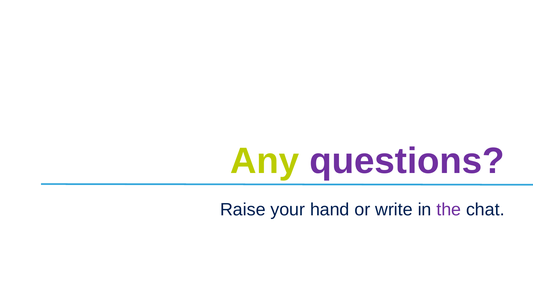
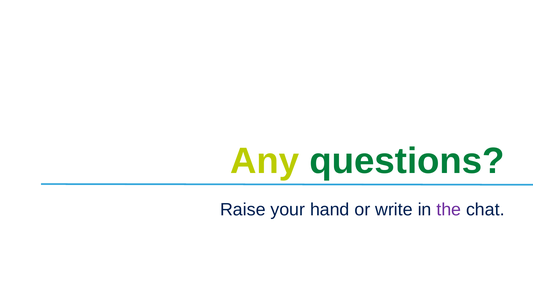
questions colour: purple -> green (407, 161)
